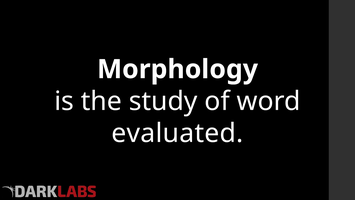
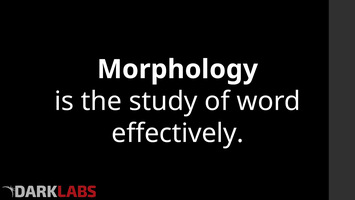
evaluated: evaluated -> effectively (178, 133)
